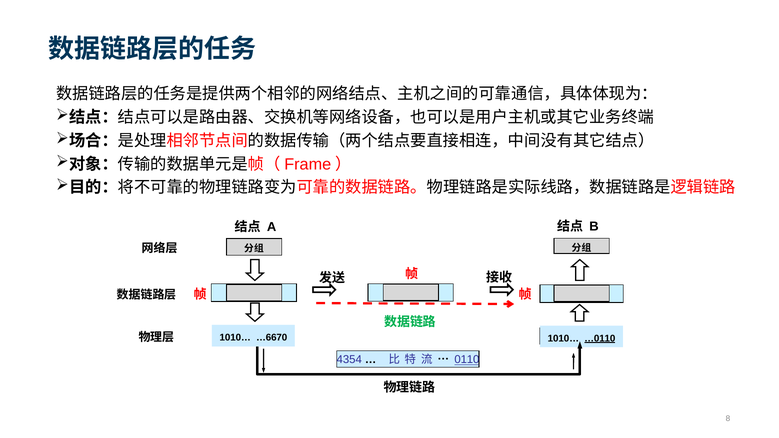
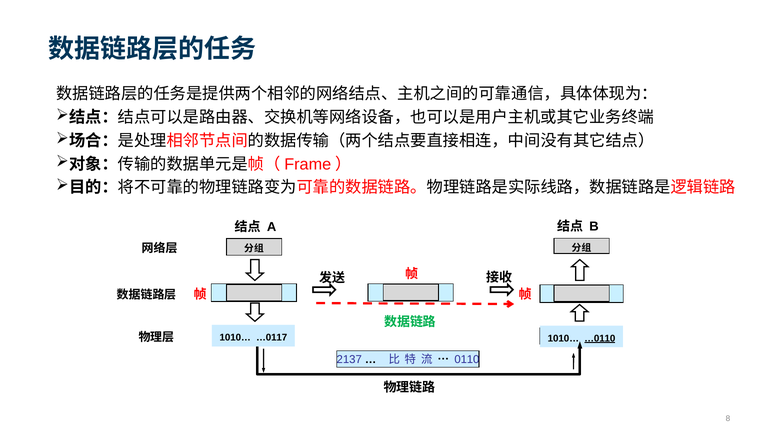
…6670: …6670 -> …0117 (272, 338)
4354: 4354 -> 2137 (349, 360)
0110 underline: present -> none (467, 360)
